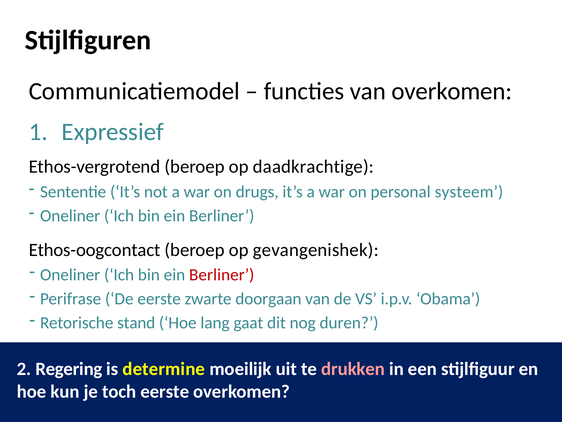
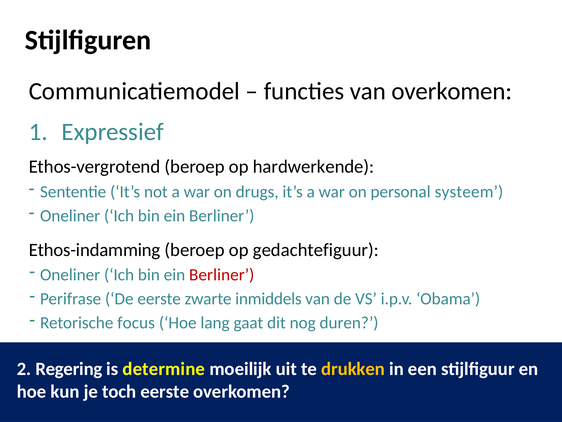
daadkrachtige: daadkrachtige -> hardwerkende (314, 167)
Ethos-oogcontact: Ethos-oogcontact -> Ethos-indamming (95, 250)
gevangenishek: gevangenishek -> gedachtefiguur (316, 250)
doorgaan: doorgaan -> inmiddels (268, 298)
stand: stand -> focus (136, 323)
drukken colour: pink -> yellow (353, 369)
